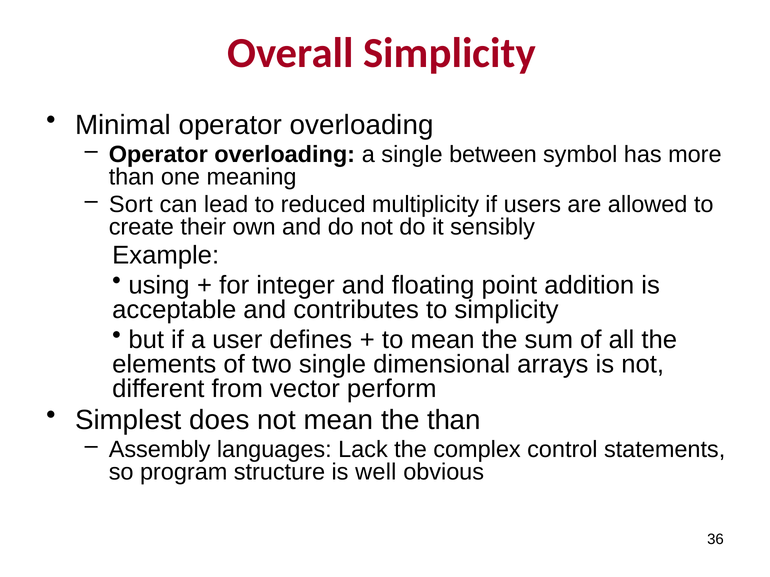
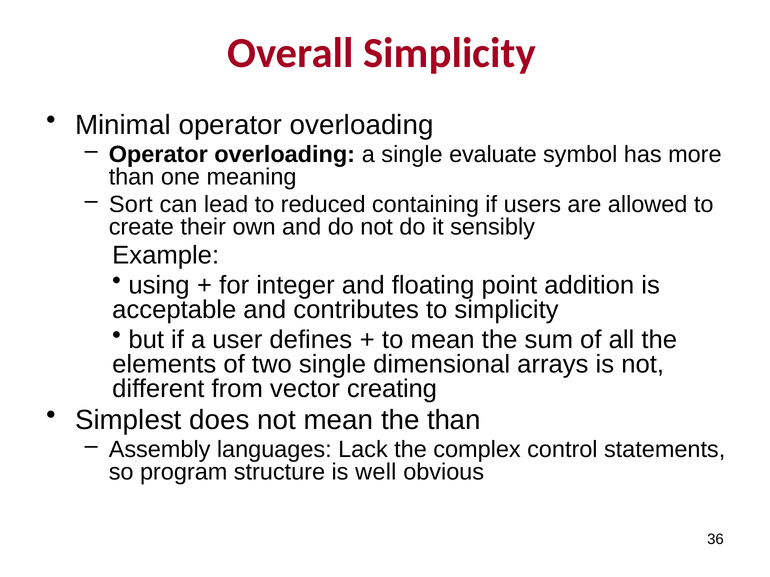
between: between -> evaluate (493, 155)
multiplicity: multiplicity -> containing (425, 204)
perform: perform -> creating (392, 389)
